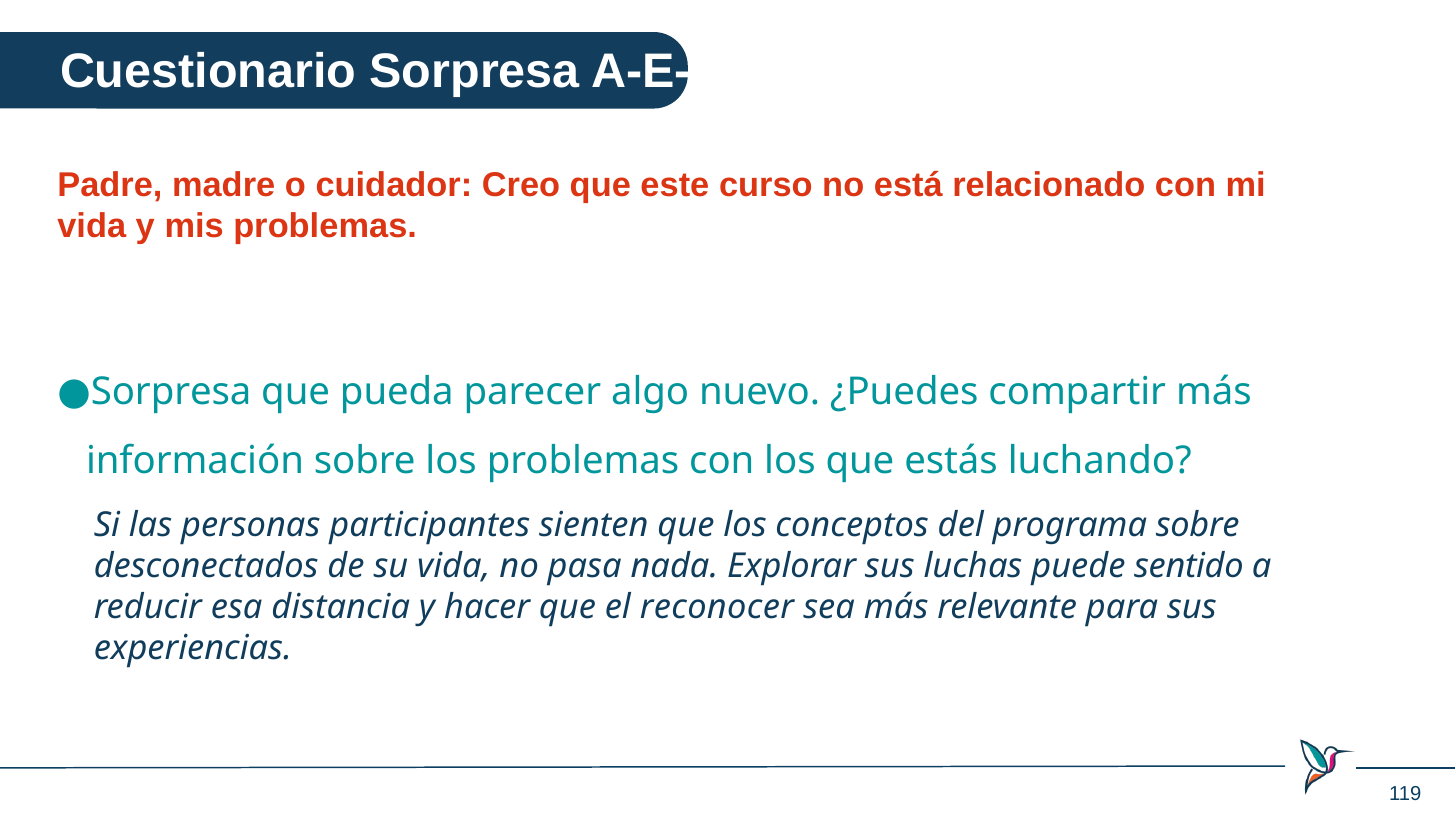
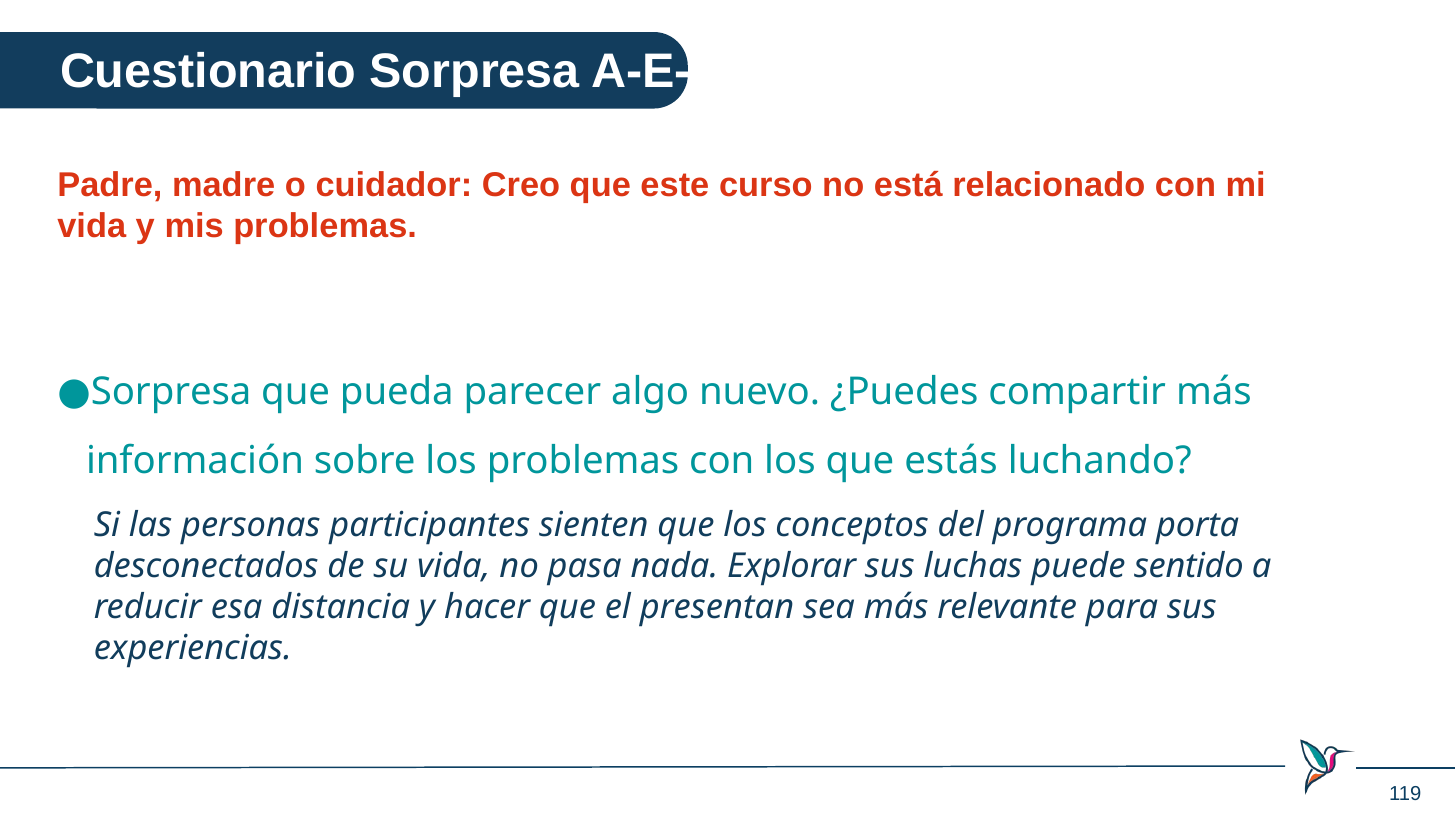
programa sobre: sobre -> porta (1198, 525)
reconocer: reconocer -> presentan (717, 608)
